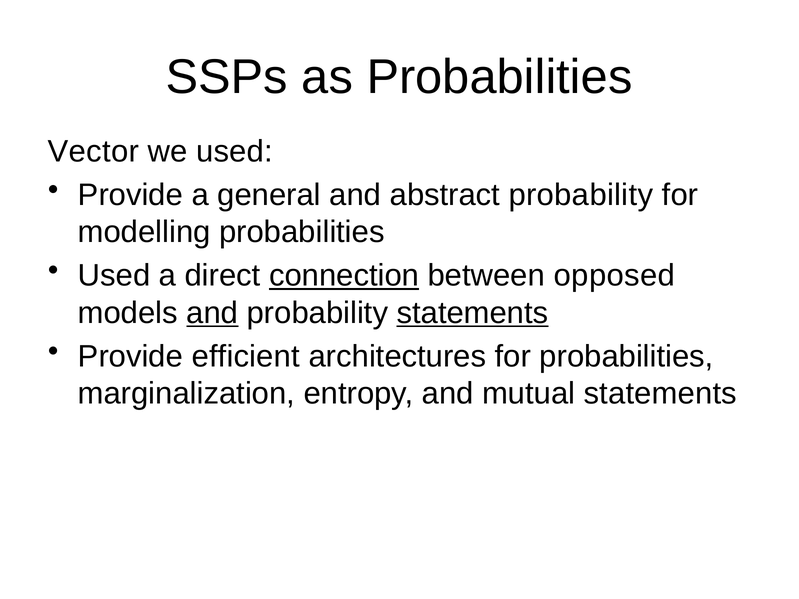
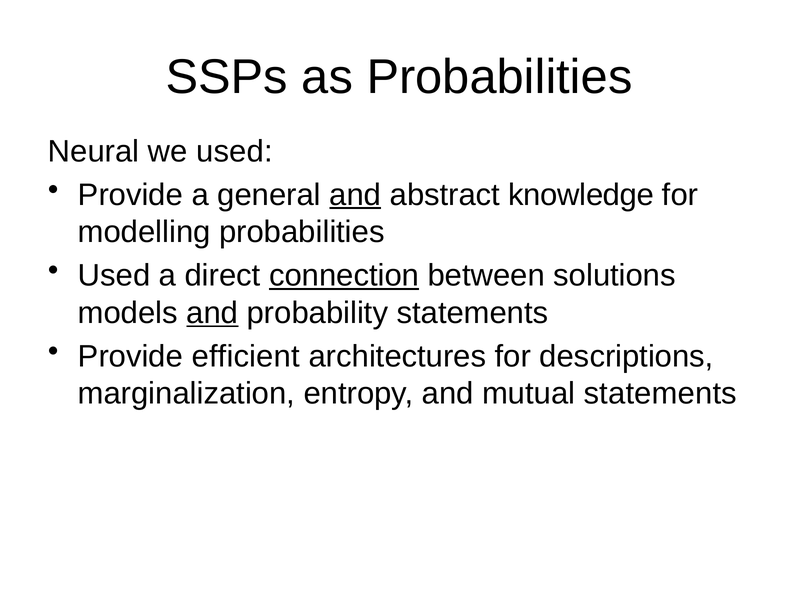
Vector: Vector -> Neural (94, 151)
and underline: none -> present (355, 195)
abstract probability: probability -> knowledge (581, 195)
opposed: opposed -> solutions (615, 276)
statements underline: present -> none (472, 313)
for probabilities: probabilities -> descriptions (627, 357)
